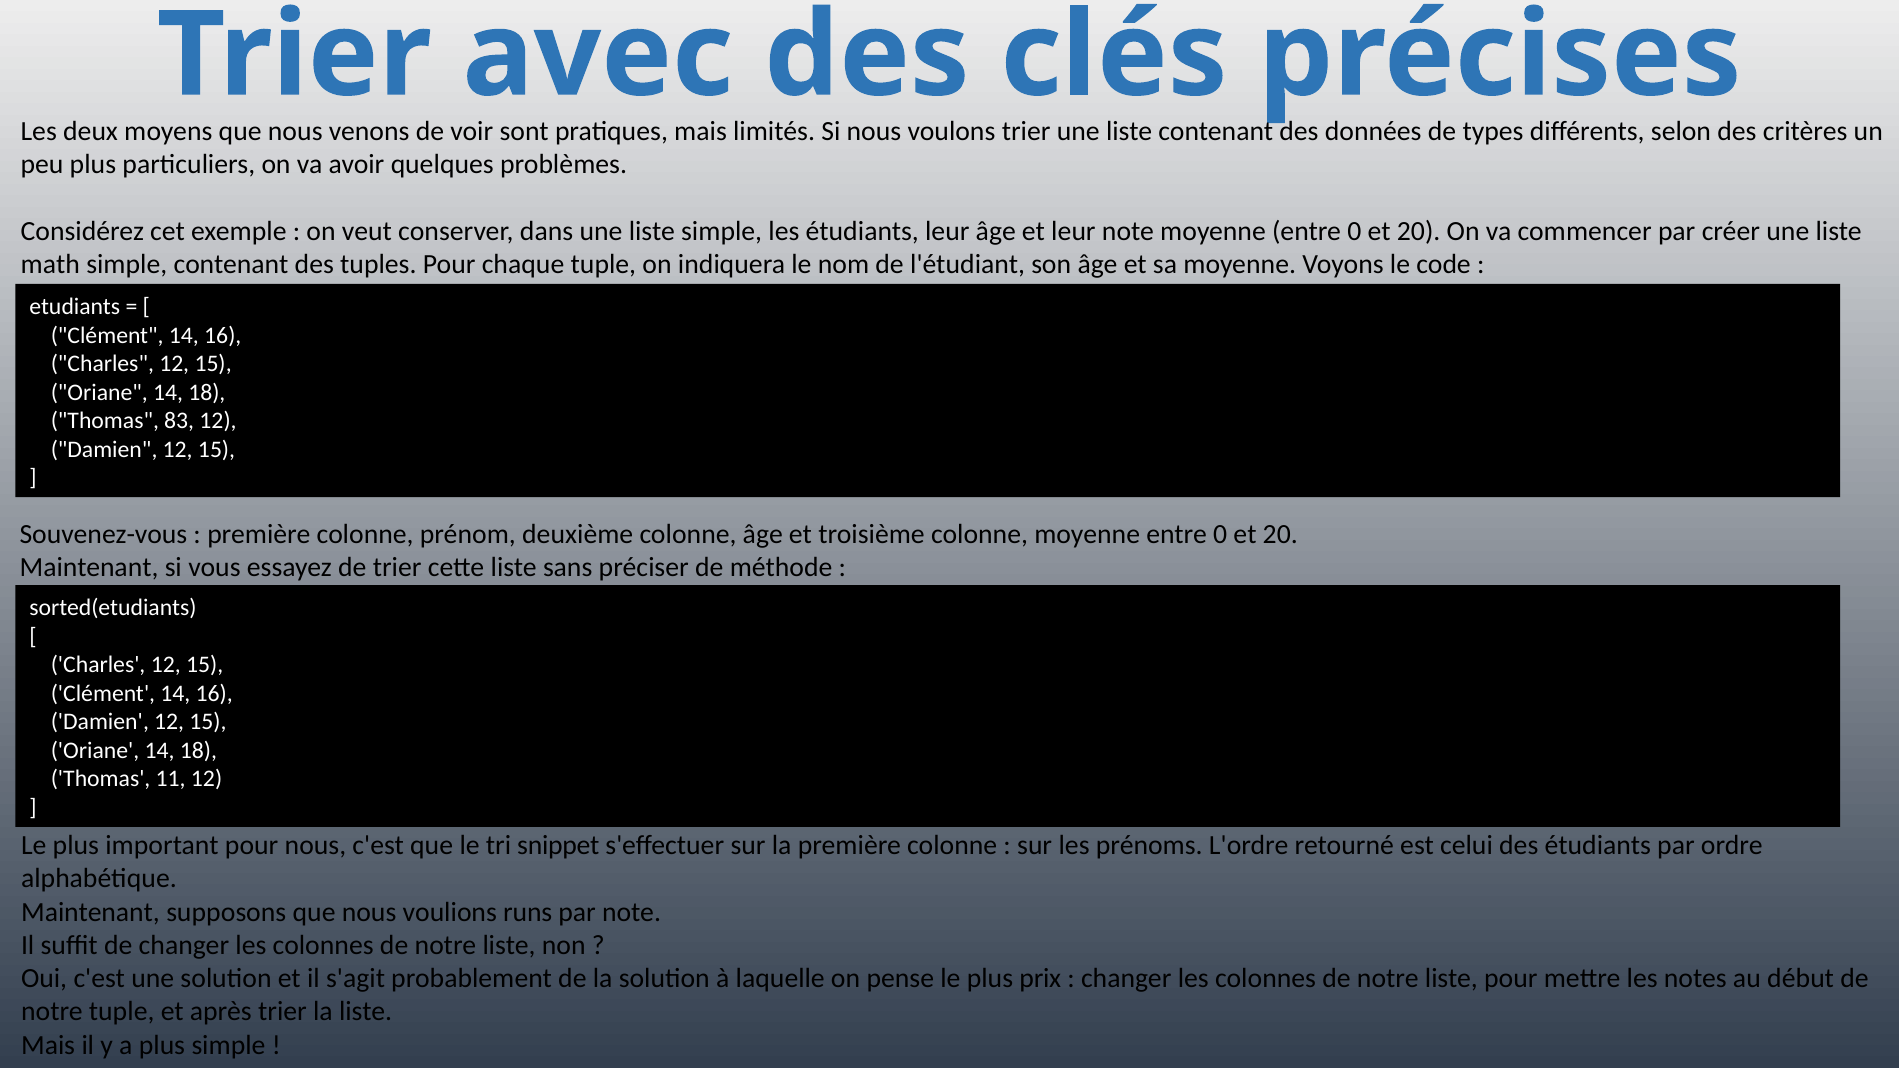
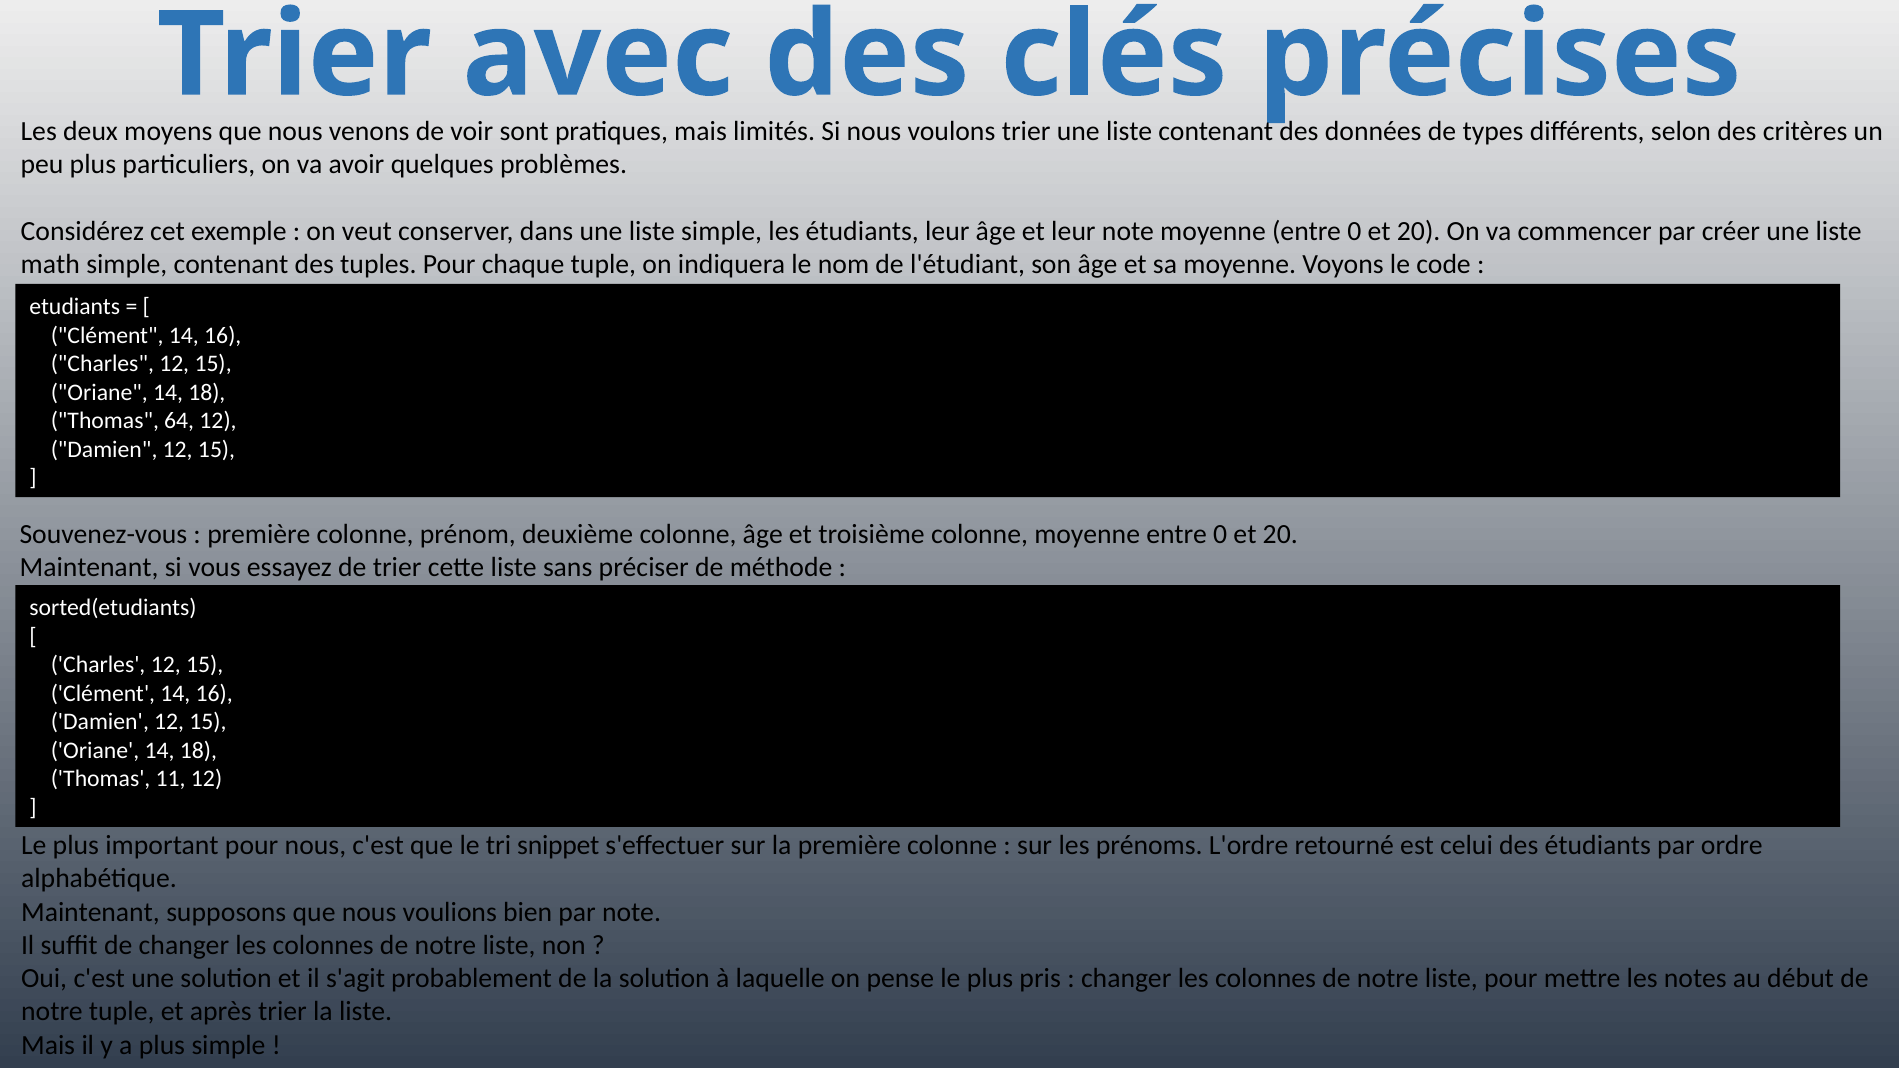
83: 83 -> 64 (179, 421)
runs: runs -> bien (528, 912)
prix: prix -> pris (1040, 979)
